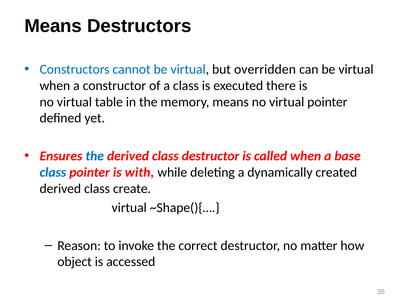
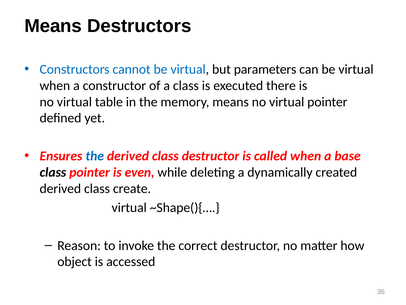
overridden: overridden -> parameters (265, 69)
class colour: blue -> black (53, 172)
with: with -> even (140, 172)
